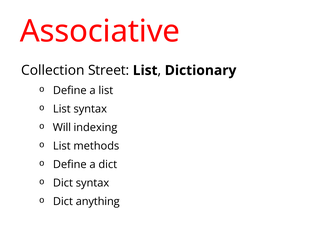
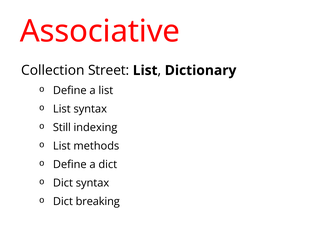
Will: Will -> Still (62, 128)
anything: anything -> breaking (98, 202)
